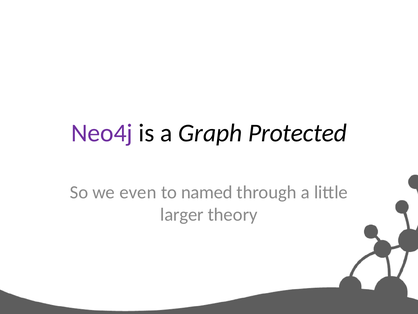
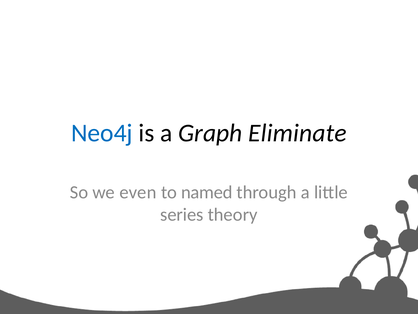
Neo4j colour: purple -> blue (102, 133)
Protected: Protected -> Eliminate (297, 133)
larger: larger -> series (182, 214)
